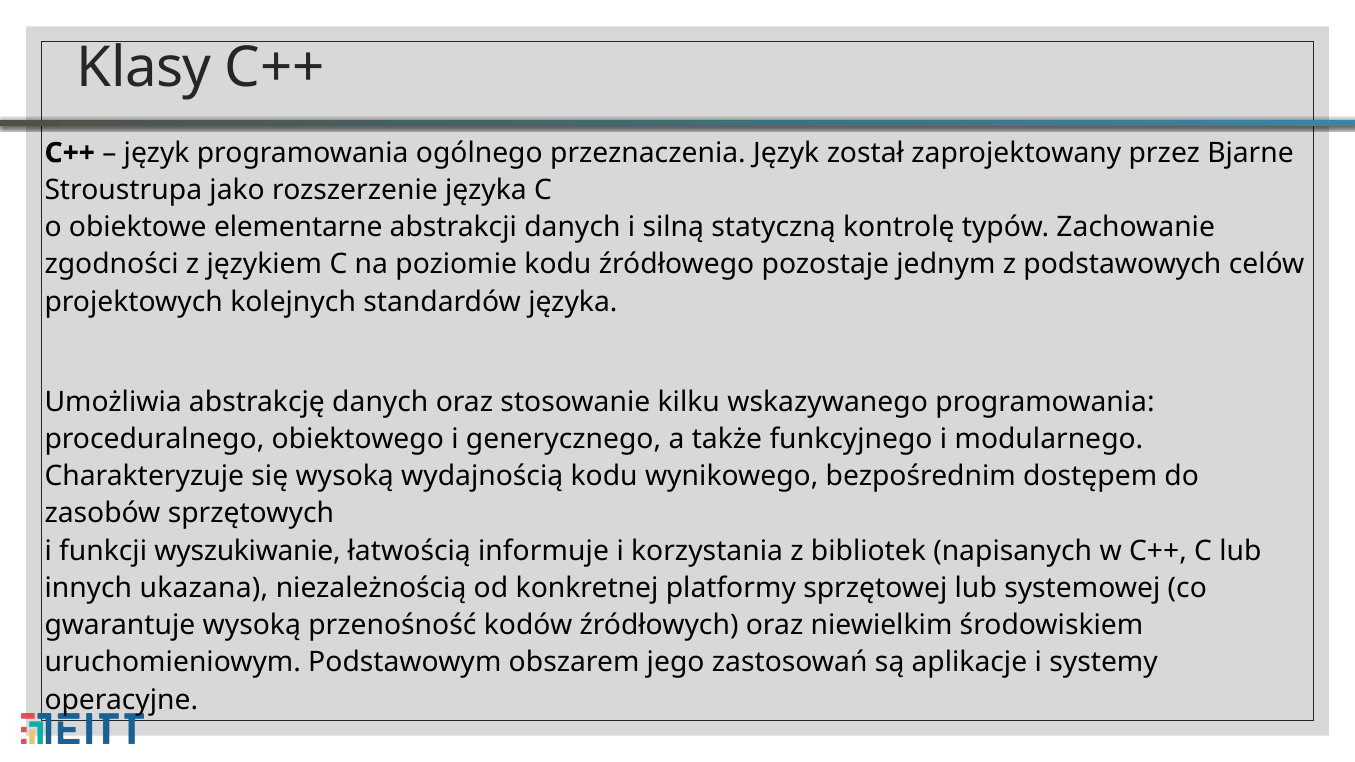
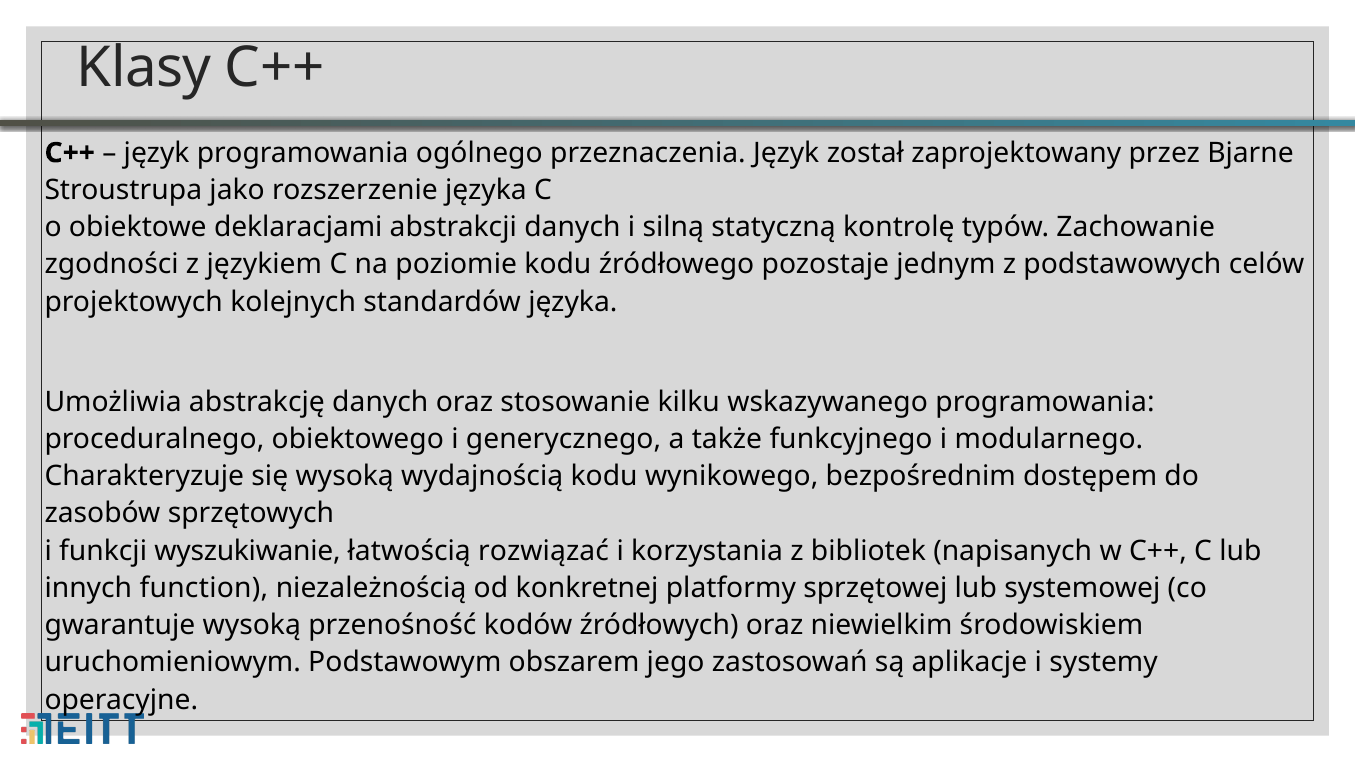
elementarne: elementarne -> deklaracjami (298, 227)
informuje: informuje -> rozwiązać (543, 551)
ukazana: ukazana -> function (204, 588)
